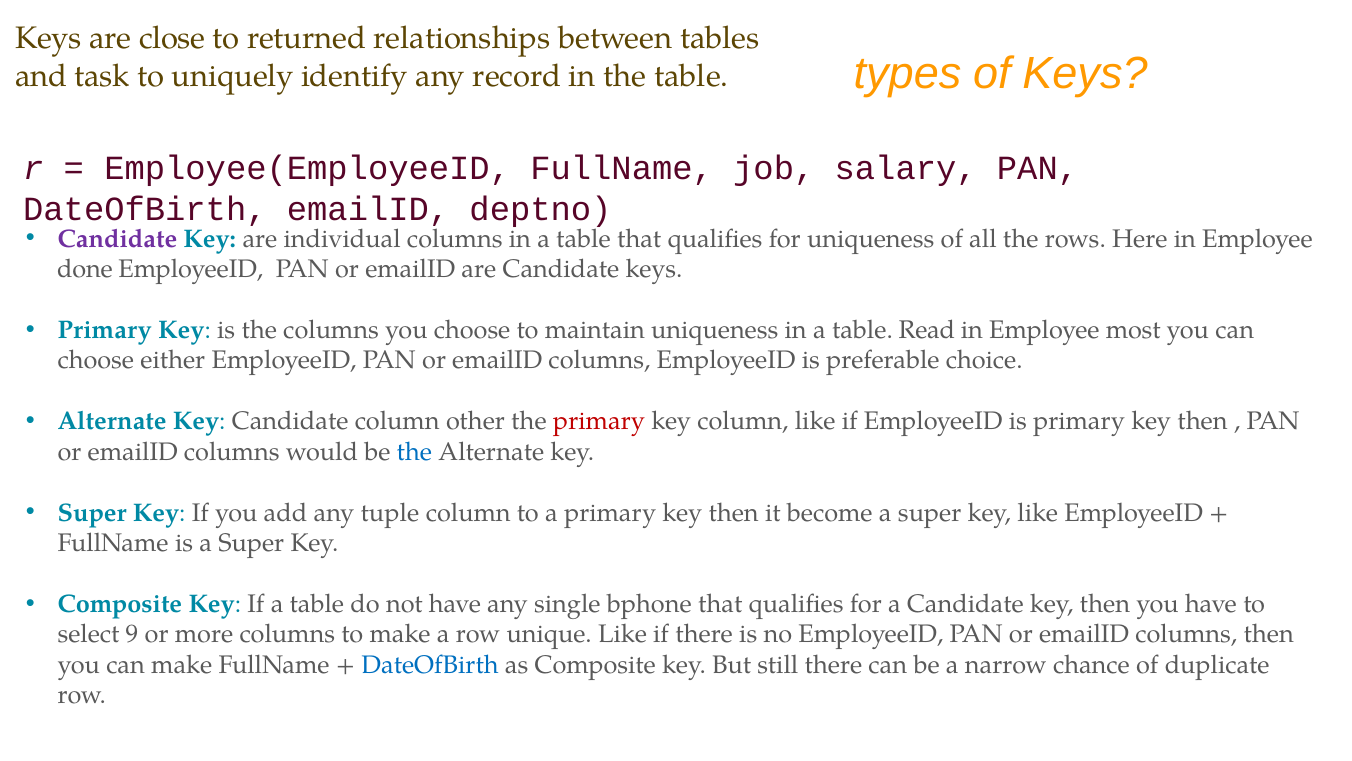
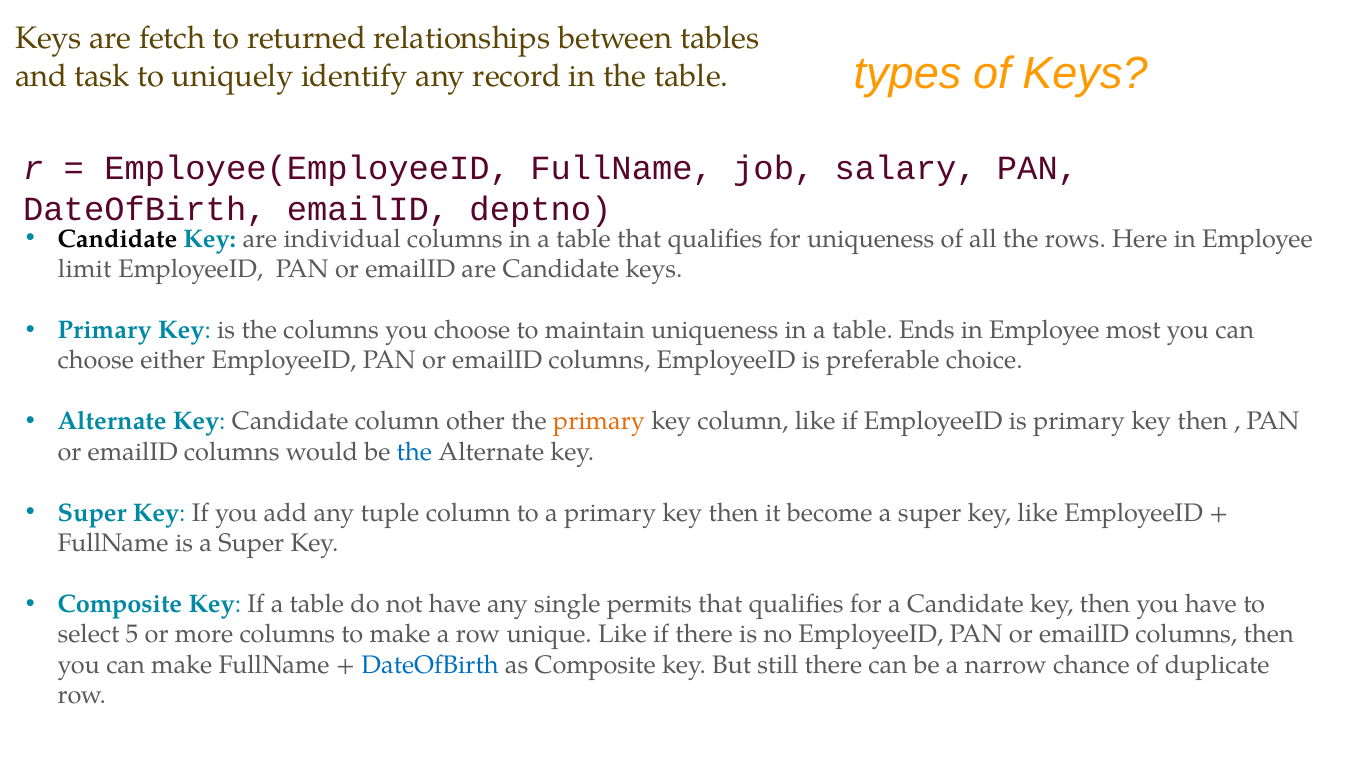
close: close -> fetch (172, 39)
Candidate colour: purple -> black (117, 239)
done: done -> limit (85, 269)
Read: Read -> Ends (927, 330)
primary colour: red -> orange (599, 421)
bphone: bphone -> permits (649, 604)
9: 9 -> 5 (132, 634)
